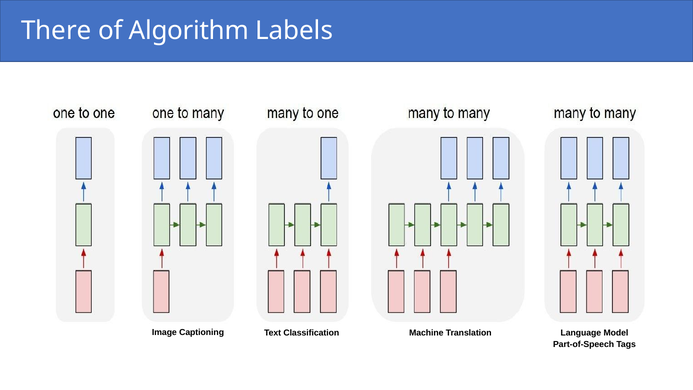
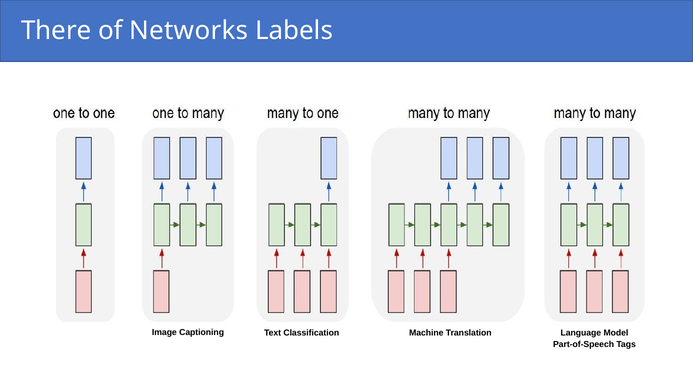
Algorithm: Algorithm -> Networks (189, 31)
